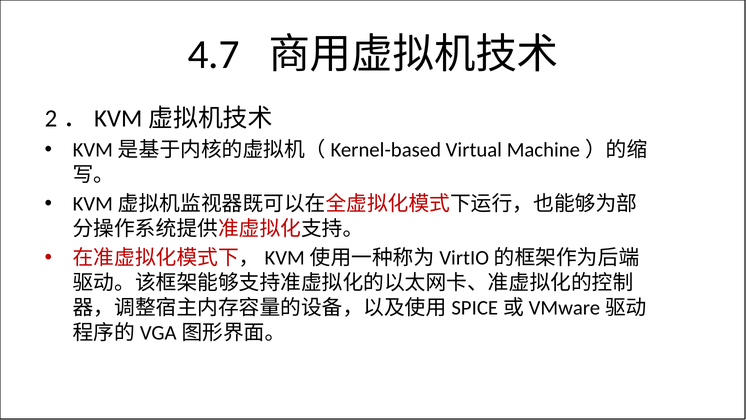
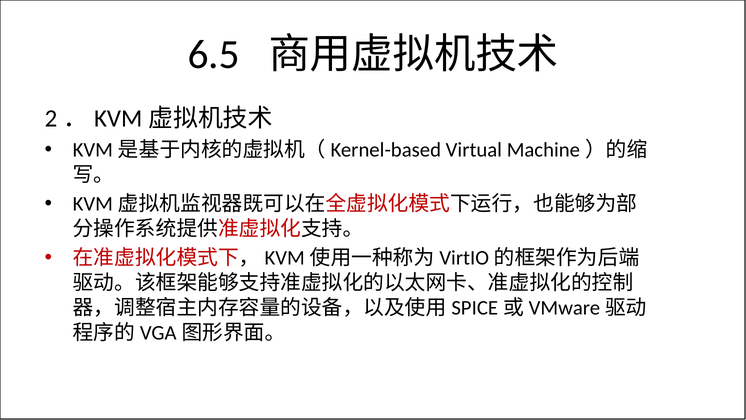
4.7: 4.7 -> 6.5 (214, 55)
